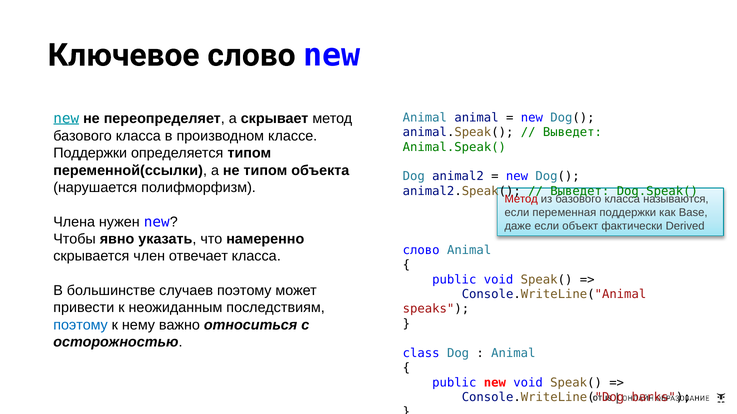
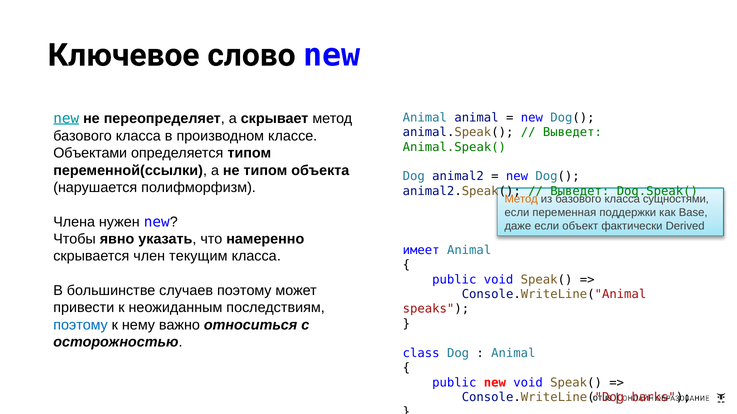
Поддержки: Поддержки -> Объектами (90, 153)
Метод colour: red -> orange (521, 200)
называются: называются -> сущностями (676, 200)
слово: слово -> имеет (421, 250)
отвечает: отвечает -> текущим (198, 257)
